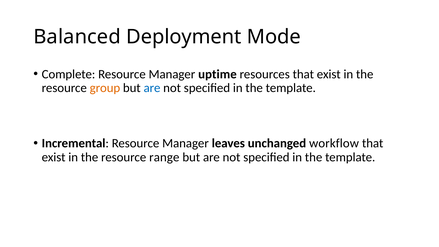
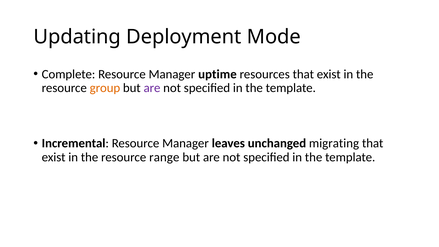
Balanced: Balanced -> Updating (77, 37)
are colour: blue -> purple (152, 88)
workflow: workflow -> migrating (334, 143)
